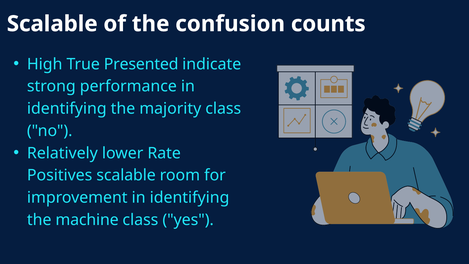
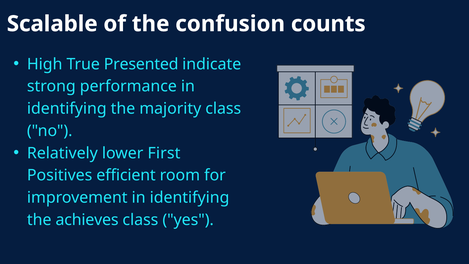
Rate: Rate -> First (164, 153)
Positives scalable: scalable -> efficient (126, 175)
machine: machine -> achieves (87, 220)
